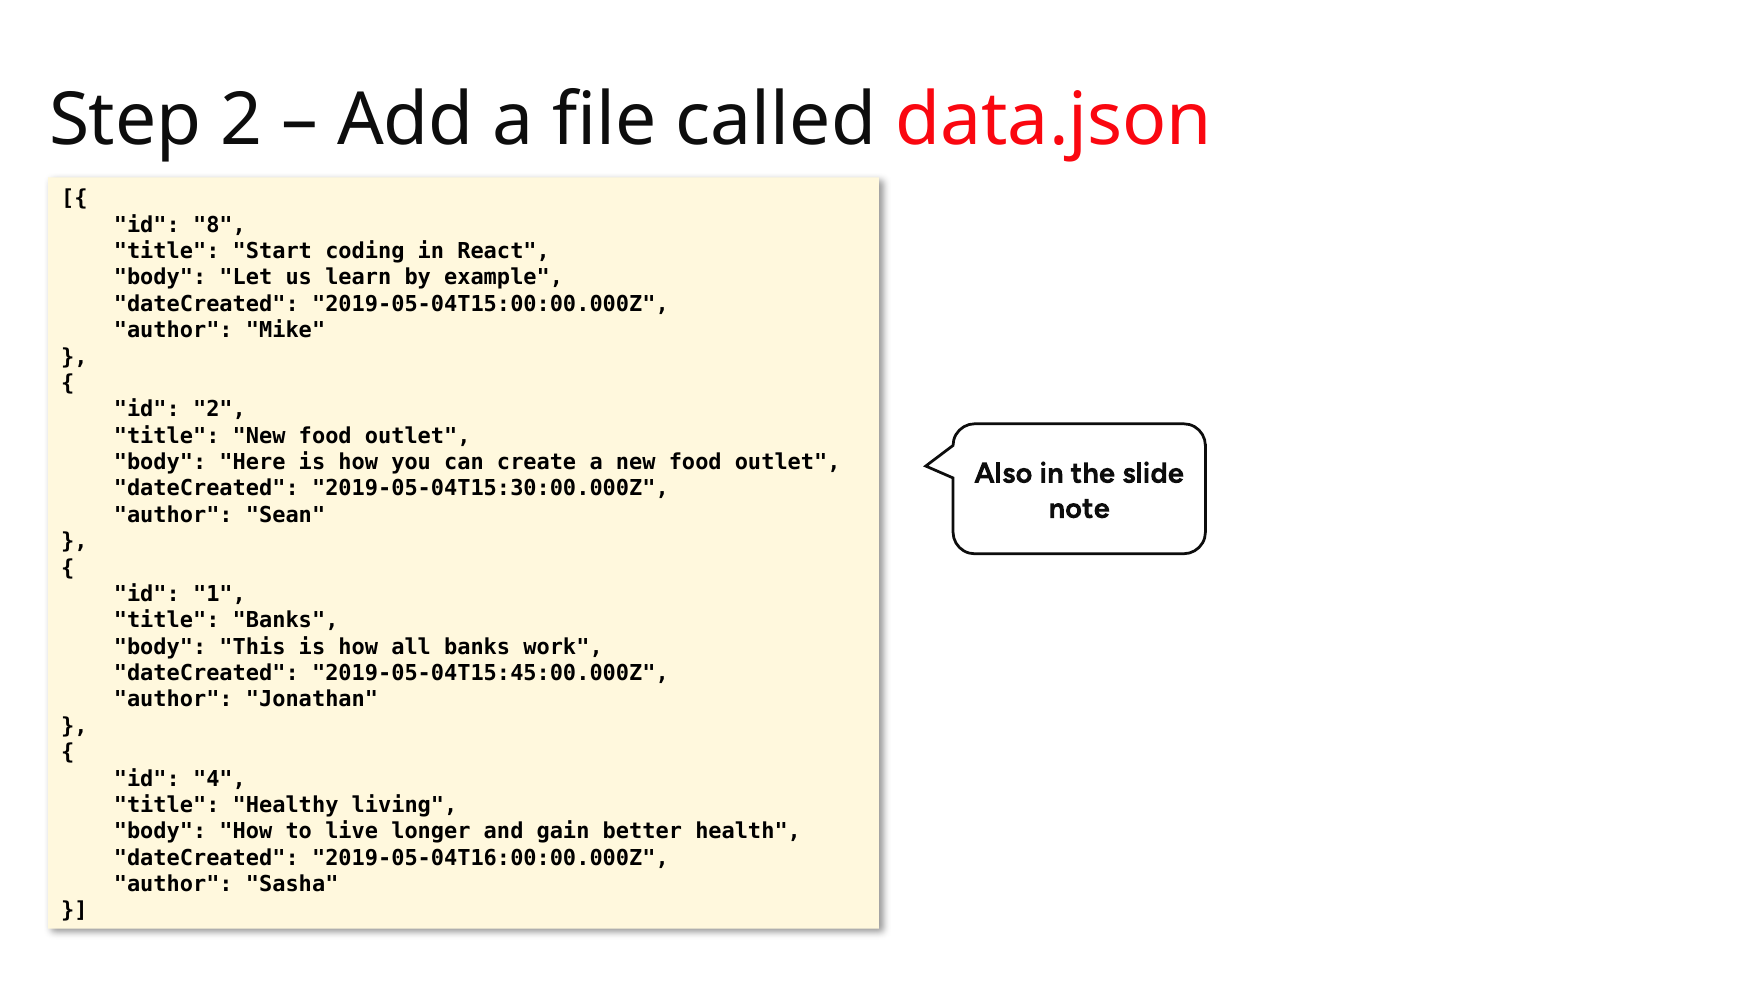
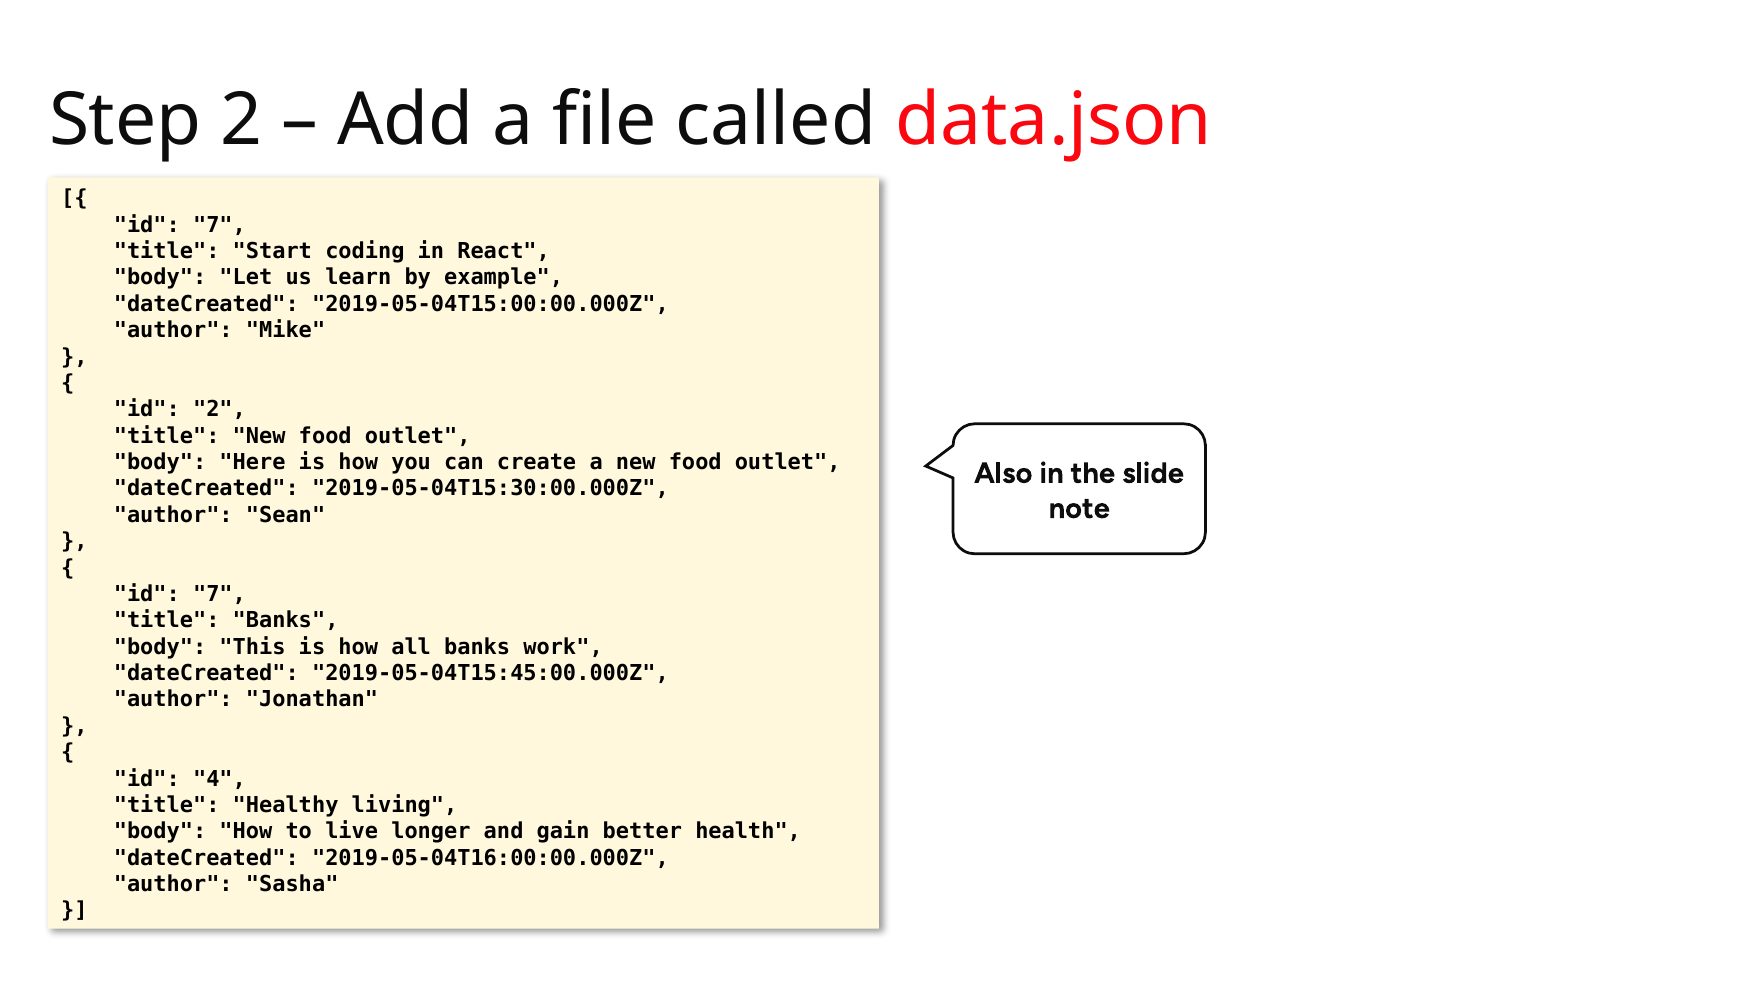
8: 8 -> 7 (220, 225)
1: 1 -> 7 (220, 594)
